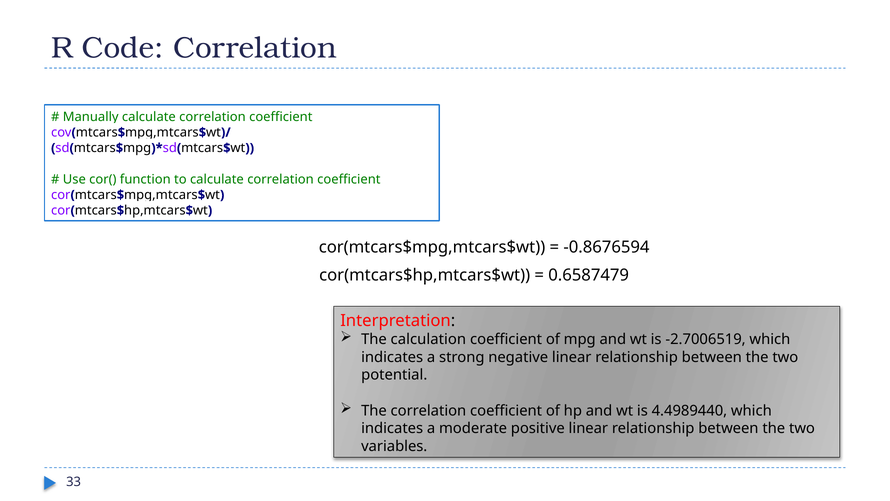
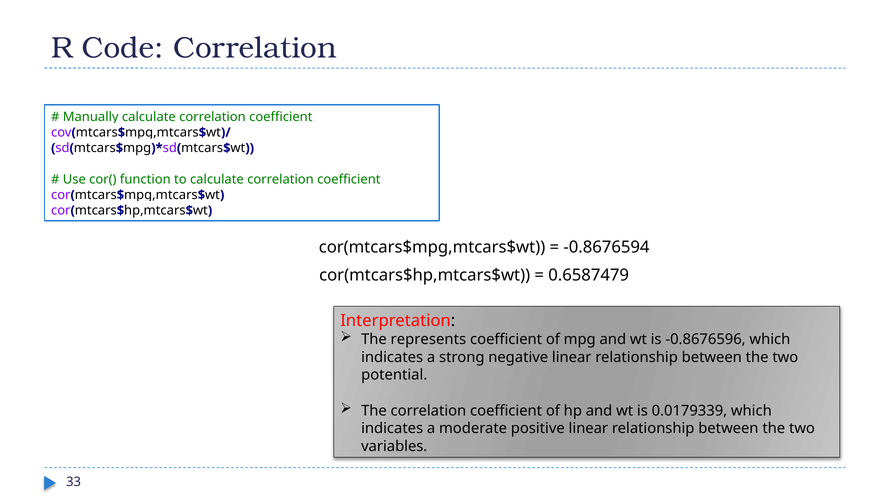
calculation: calculation -> represents (428, 339)
-2.7006519: -2.7006519 -> -0.8676596 (706, 339)
4.4989440: 4.4989440 -> 0.0179339 (689, 410)
